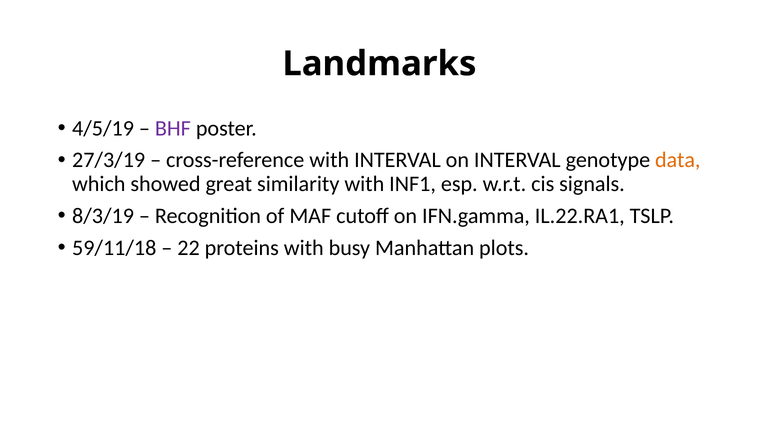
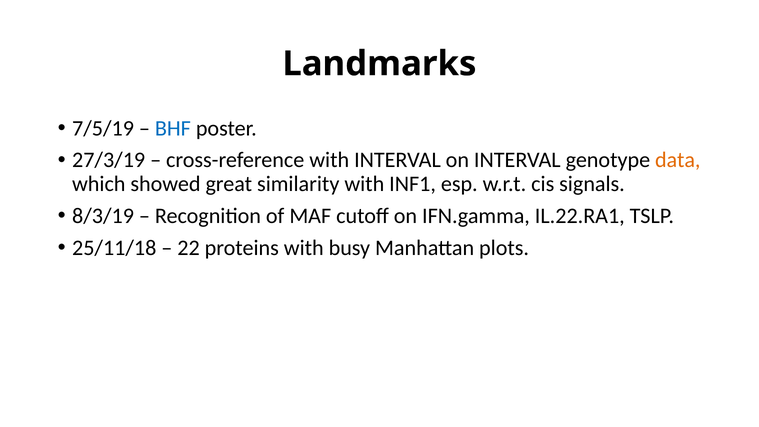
4/5/19: 4/5/19 -> 7/5/19 (103, 128)
BHF colour: purple -> blue (173, 128)
59/11/18: 59/11/18 -> 25/11/18 (114, 248)
